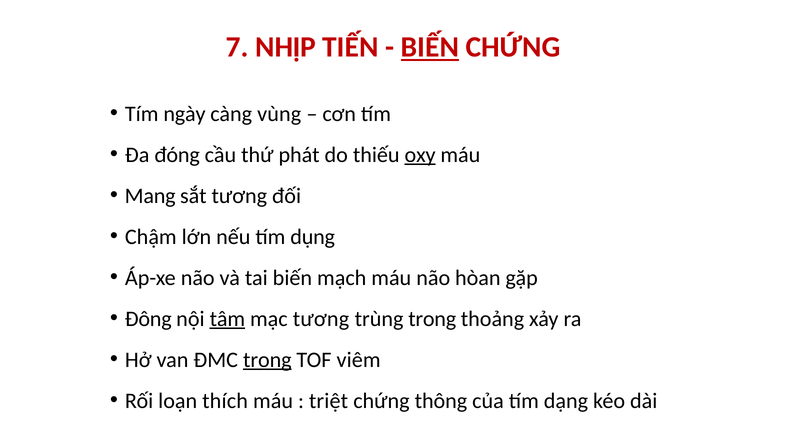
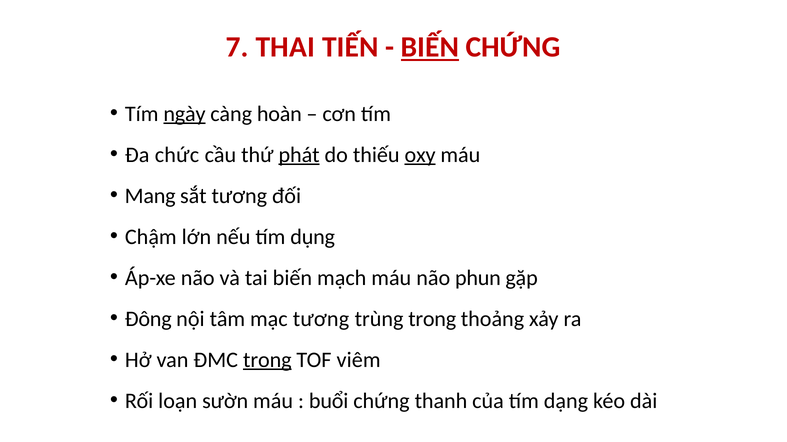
NHỊP: NHỊP -> THAI (285, 47)
ngày underline: none -> present (184, 114)
vùng: vùng -> hoàn (279, 114)
đóng: đóng -> chức (177, 155)
phát underline: none -> present (299, 155)
hòan: hòan -> phun (478, 278)
tâm underline: present -> none (227, 319)
thích: thích -> sườn (225, 401)
triệt: triệt -> buổi (329, 401)
thông: thông -> thanh (441, 401)
